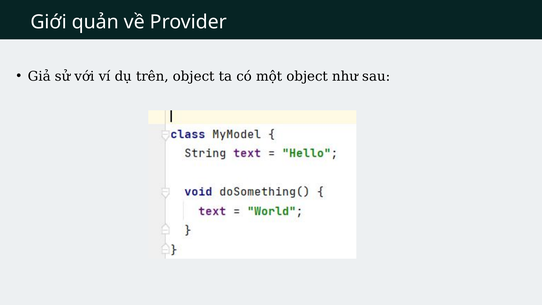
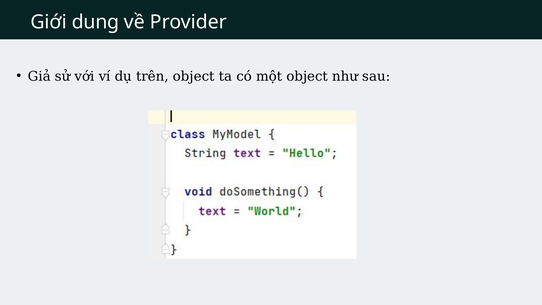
quản: quản -> dung (95, 22)
